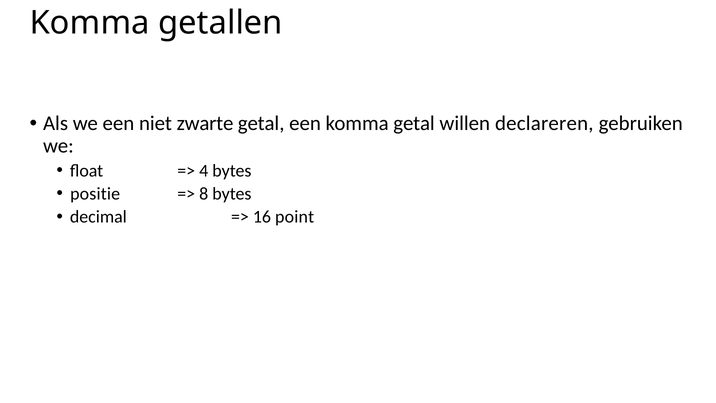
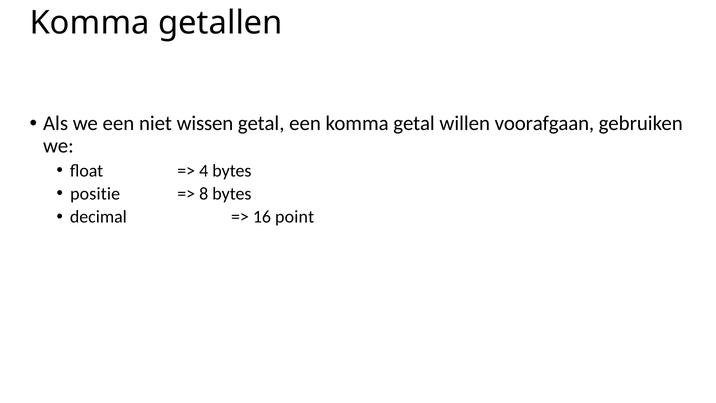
zwarte: zwarte -> wissen (205, 123)
declareren: declareren -> voorafgaan (544, 123)
